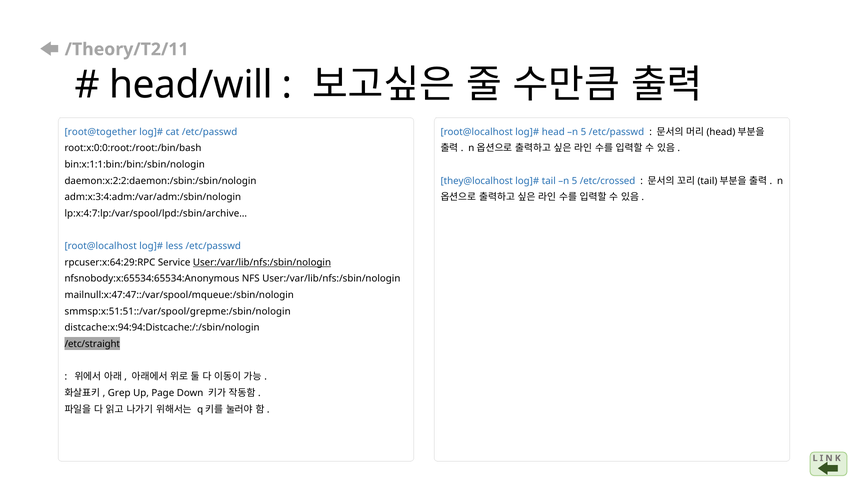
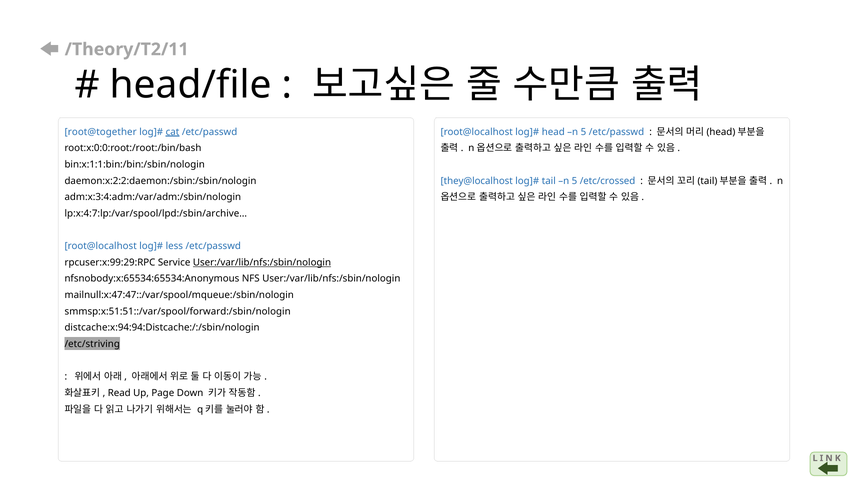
head/will: head/will -> head/file (191, 85)
cat underline: none -> present (172, 132)
rpcuser:x:64:29:RPC: rpcuser:x:64:29:RPC -> rpcuser:x:99:29:RPC (110, 262)
smmsp:x:51:51::/var/spool/grepme:/sbin/nologin: smmsp:x:51:51::/var/spool/grepme:/sbin/nologin -> smmsp:x:51:51::/var/spool/forward:/sbin/nologin (178, 311)
/etc/straight: /etc/straight -> /etc/striving (92, 344)
Grep: Grep -> Read (119, 393)
